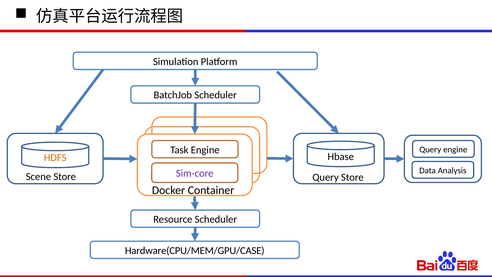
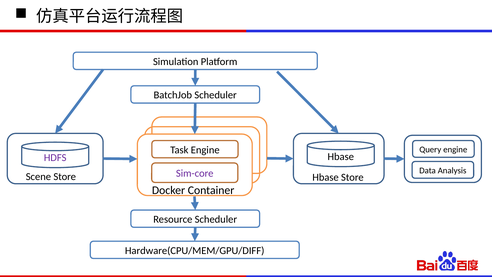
HDFS colour: orange -> purple (55, 158)
Query: Query -> Hbase (326, 177)
Hardware(CPU/MEM/GPU/CASE: Hardware(CPU/MEM/GPU/CASE -> Hardware(CPU/MEM/GPU/DIFF (195, 250)
